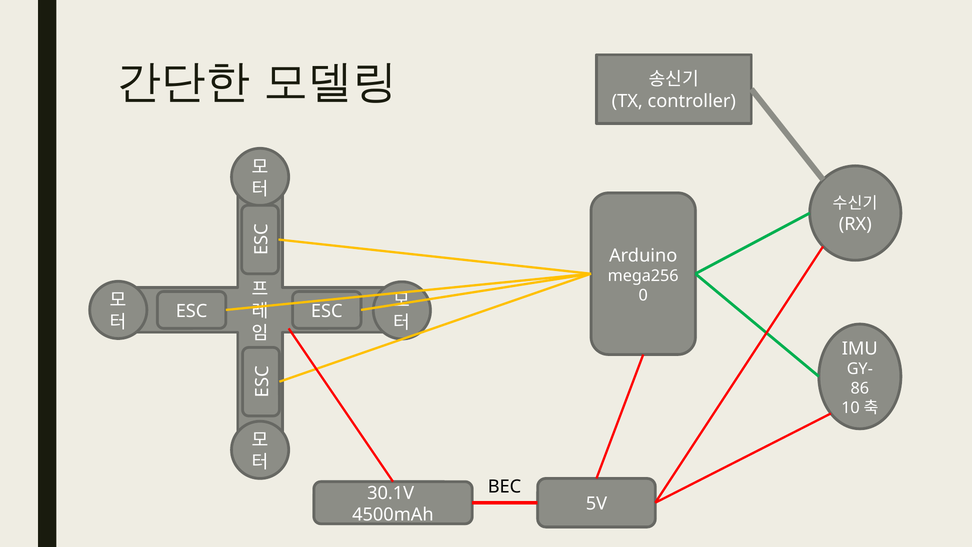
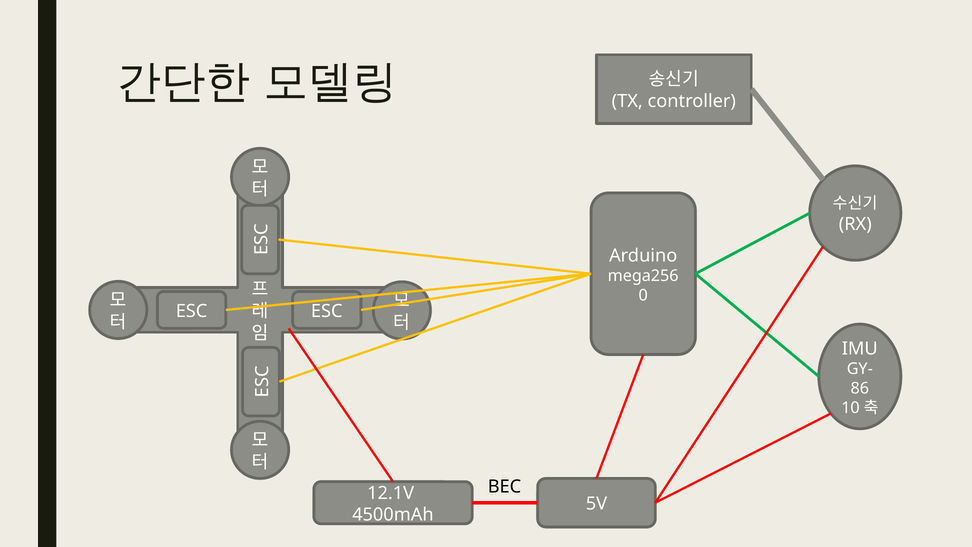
30.1V: 30.1V -> 12.1V (391, 493)
